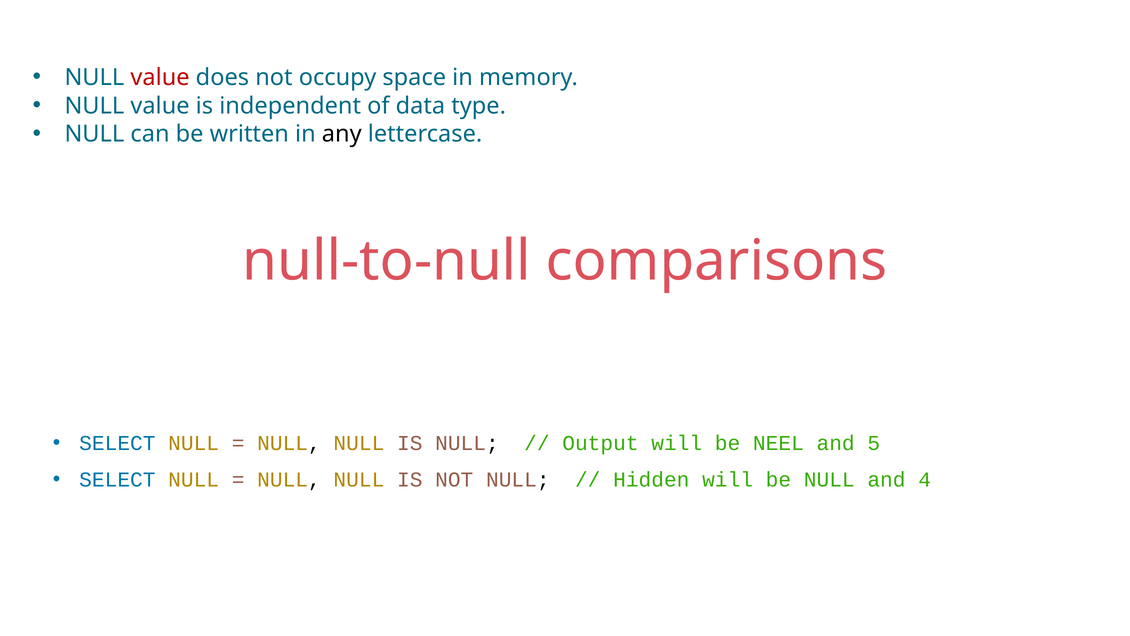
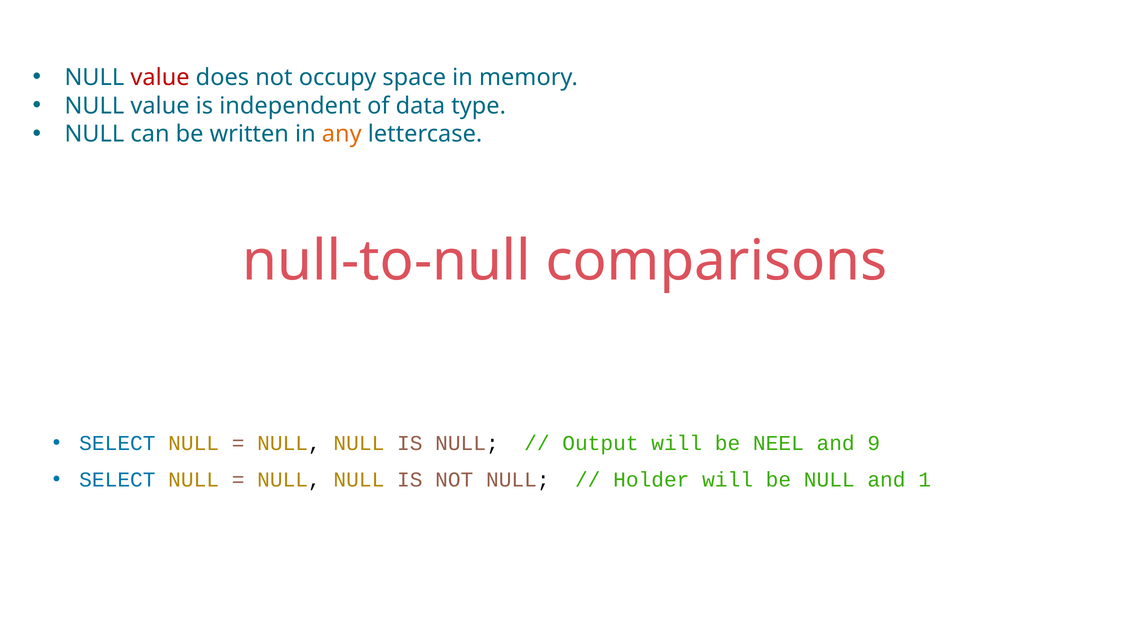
any colour: black -> orange (342, 134)
5: 5 -> 9 (874, 443)
Hidden: Hidden -> Holder (651, 480)
4: 4 -> 1 (925, 480)
